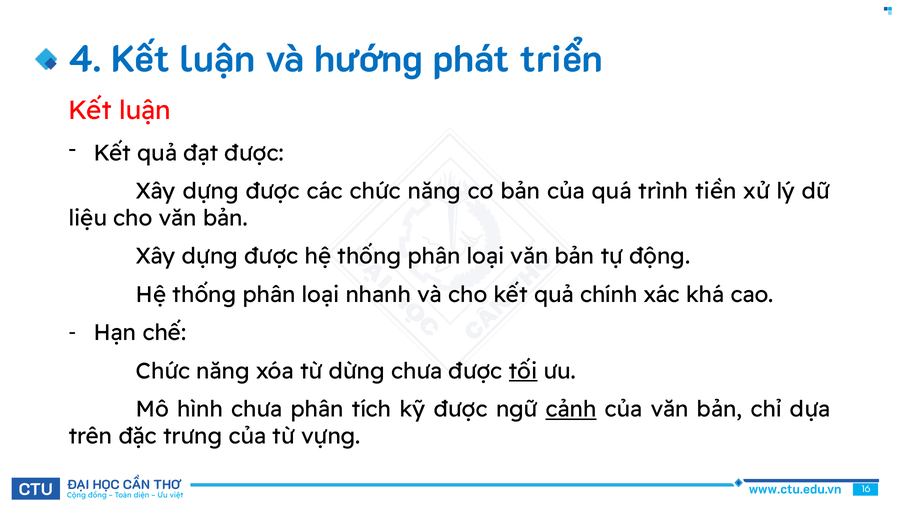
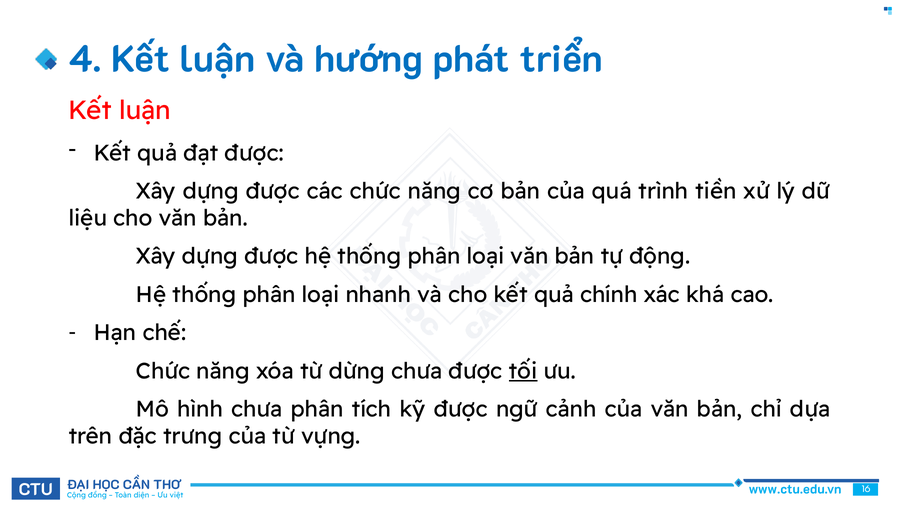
cảnh underline: present -> none (571, 409)
